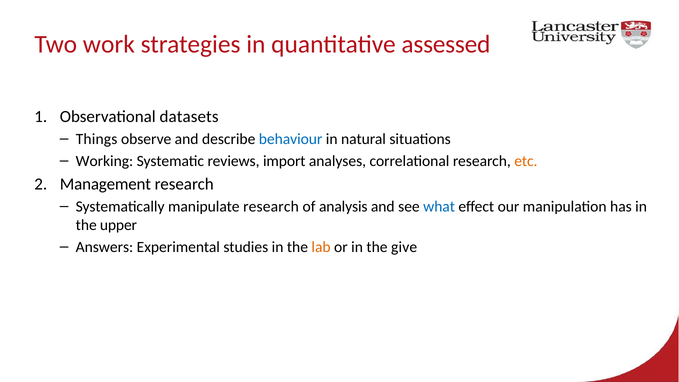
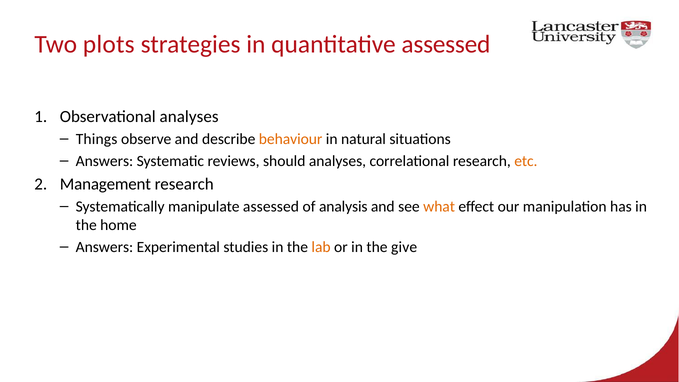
work: work -> plots (109, 44)
Observational datasets: datasets -> analyses (189, 117)
behaviour colour: blue -> orange (291, 139)
Working: Working -> Answers (104, 161)
import: import -> should (284, 161)
manipulate research: research -> assessed (271, 206)
what colour: blue -> orange (439, 206)
upper: upper -> home (118, 225)
